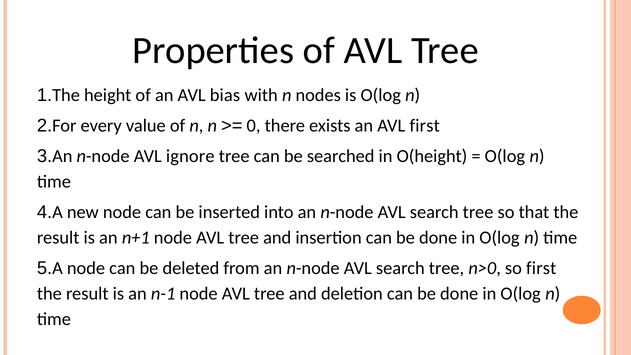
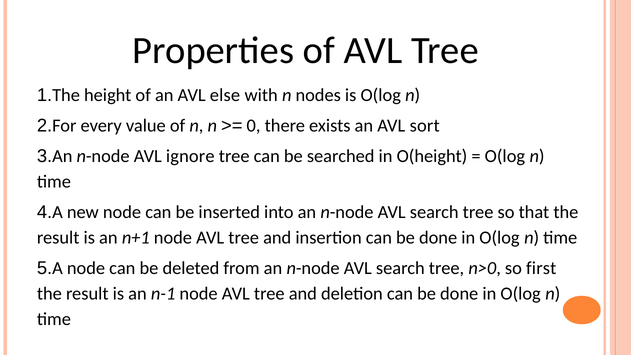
bias: bias -> else (225, 95)
AVL first: first -> sort (425, 126)
